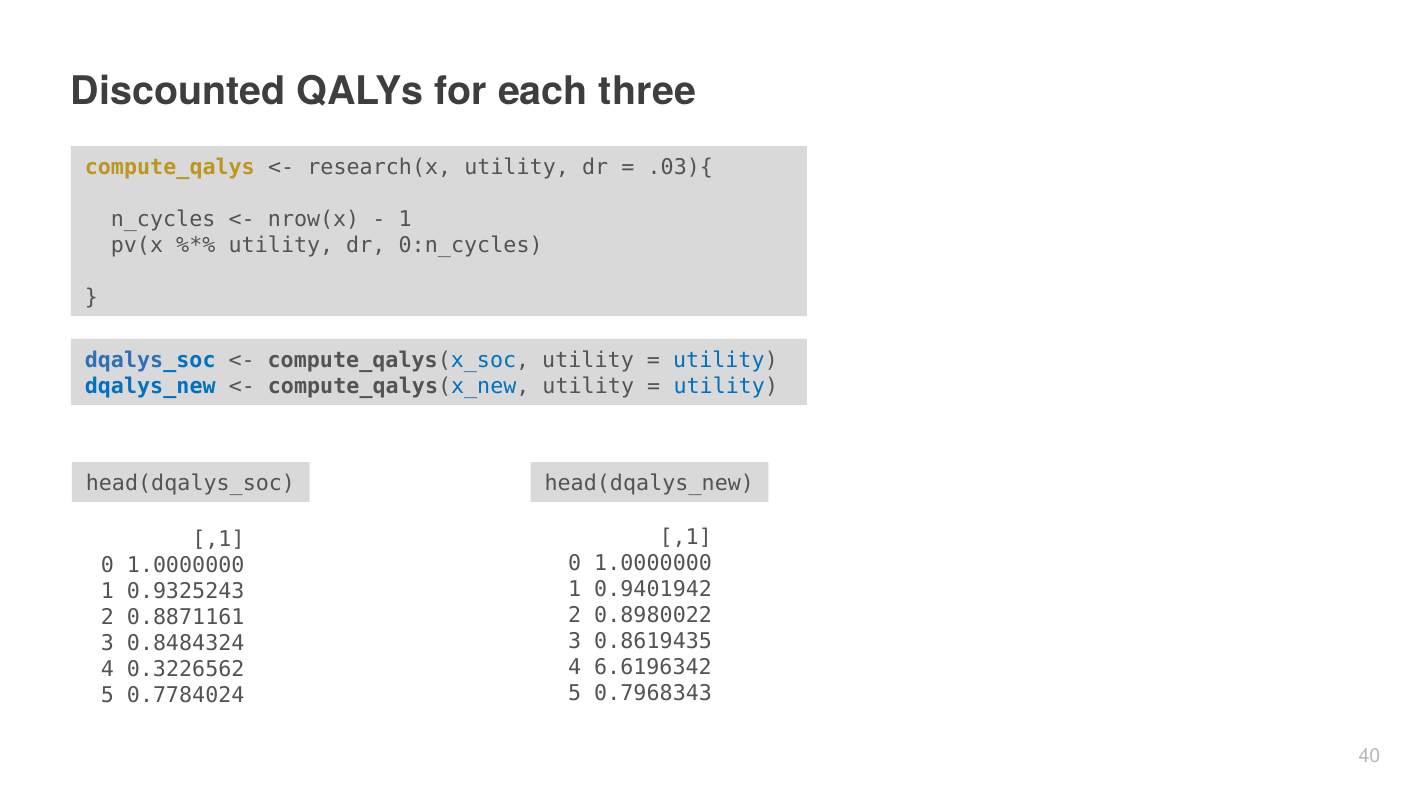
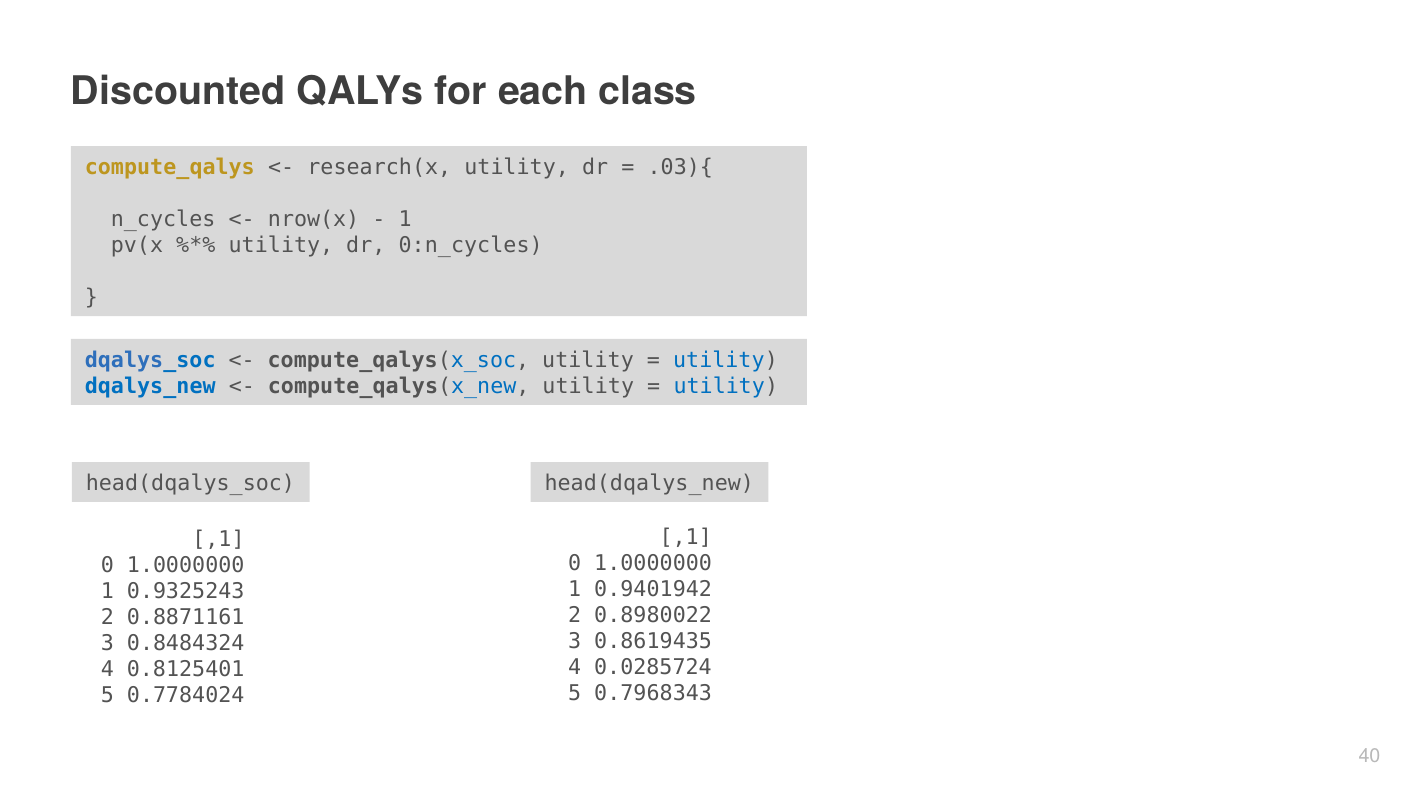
three: three -> class (648, 91)
6.6196342: 6.6196342 -> 0.0285724 (653, 668)
0.3226562: 0.3226562 -> 0.8125401 (186, 670)
